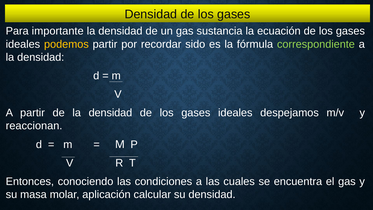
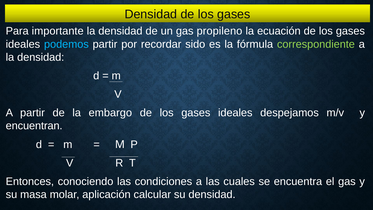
sustancia: sustancia -> propileno (219, 31)
podemos colour: yellow -> light blue (66, 44)
de la densidad: densidad -> embargo (110, 113)
reaccionan: reaccionan -> encuentran (34, 126)
